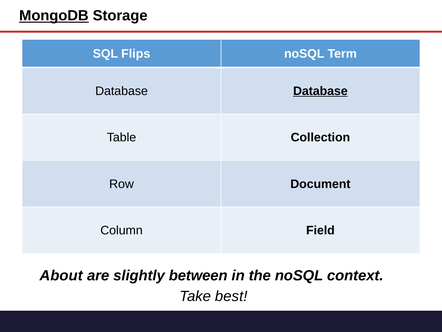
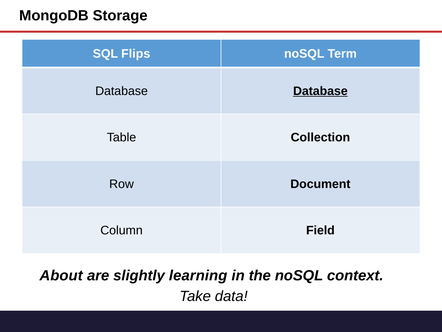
MongoDB underline: present -> none (54, 16)
between: between -> learning (198, 275)
best: best -> data (231, 296)
